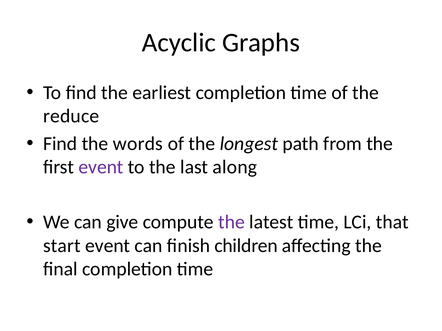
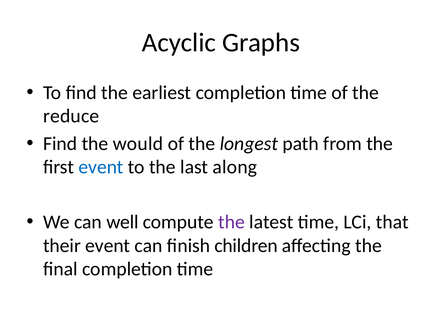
words: words -> would (138, 144)
event colour: purple -> blue (101, 167)
give: give -> well (122, 222)
start: start -> their (62, 246)
